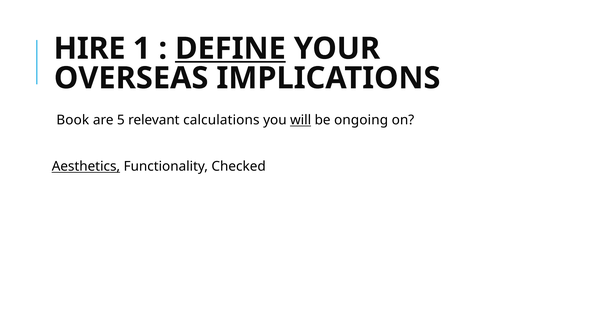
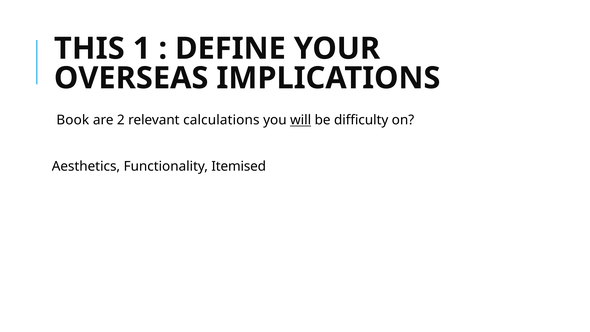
HIRE: HIRE -> THIS (89, 49)
DEFINE underline: present -> none (230, 49)
5: 5 -> 2 (121, 120)
ongoing: ongoing -> difficulty (361, 120)
Aesthetics underline: present -> none (86, 166)
Checked: Checked -> Itemised (239, 166)
